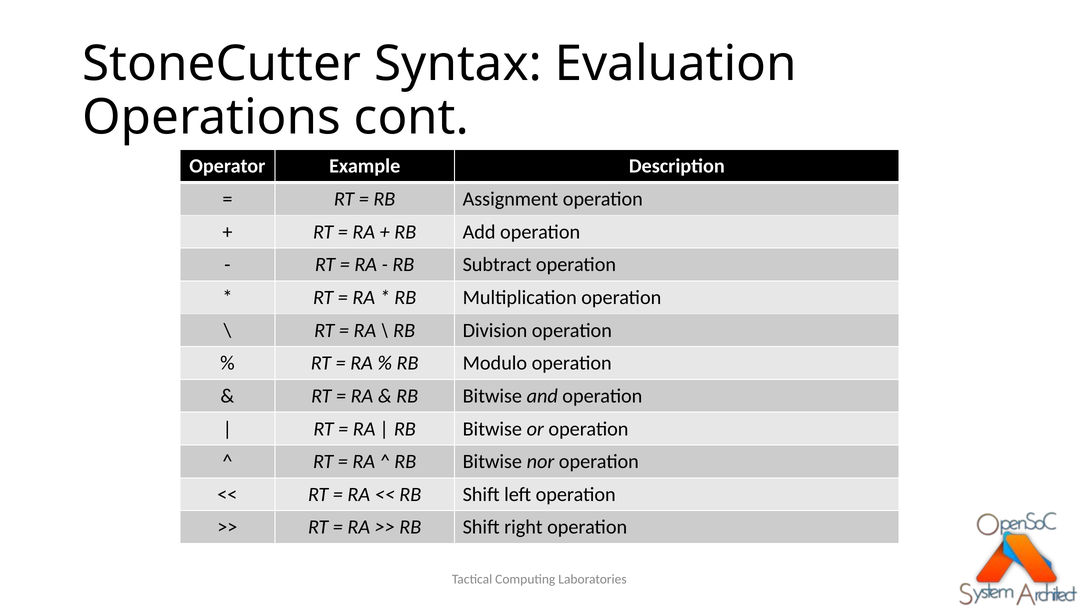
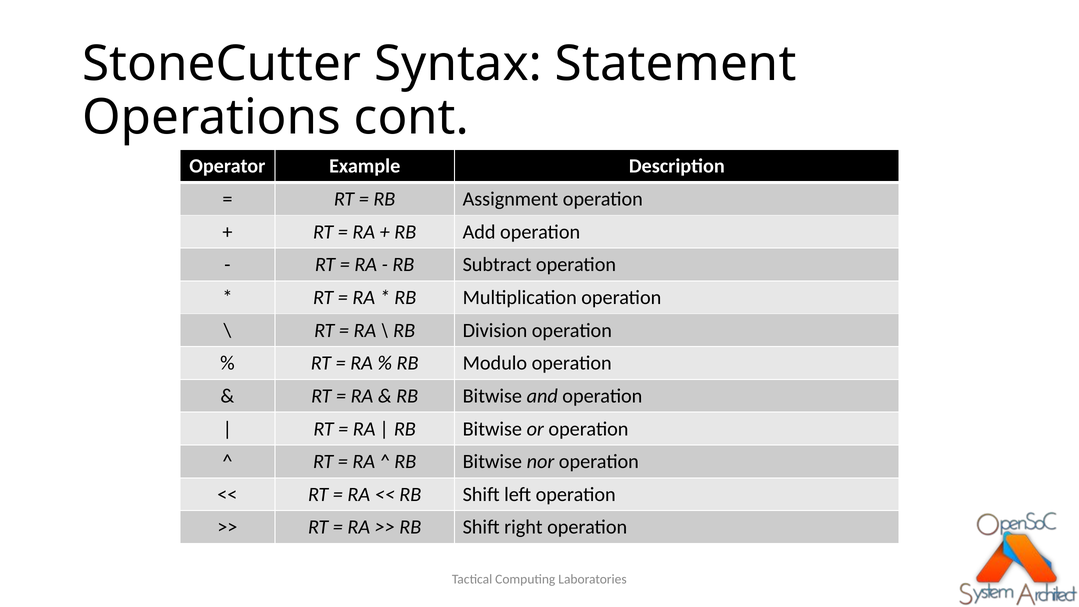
Evaluation: Evaluation -> Statement (676, 64)
